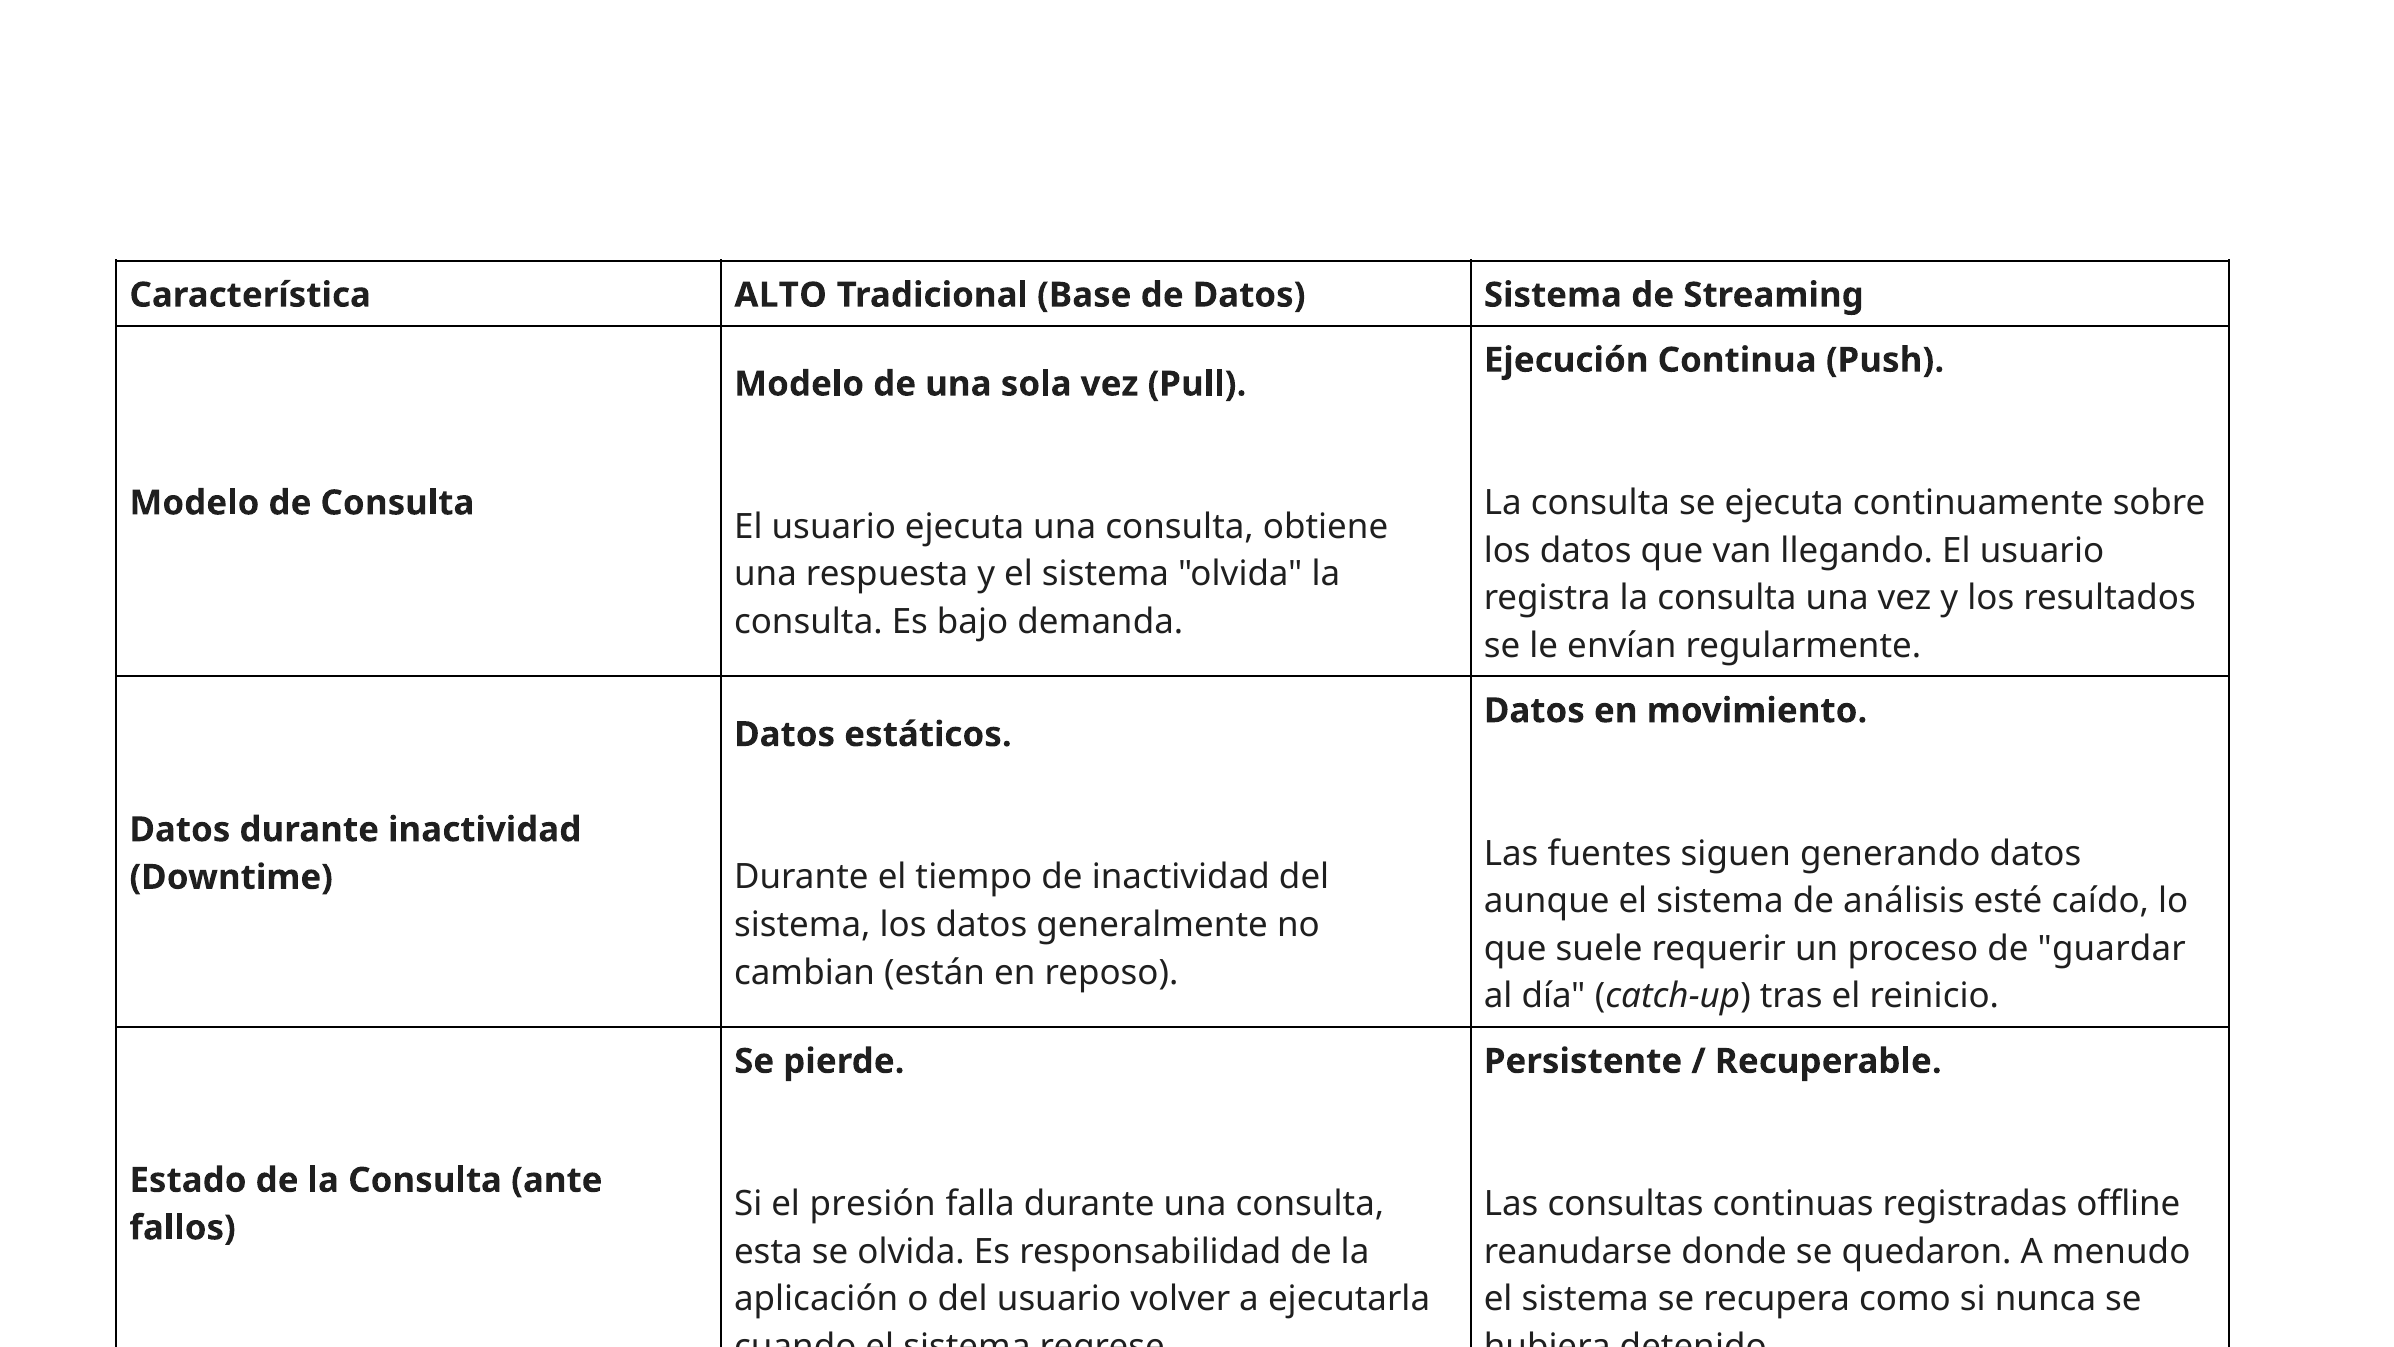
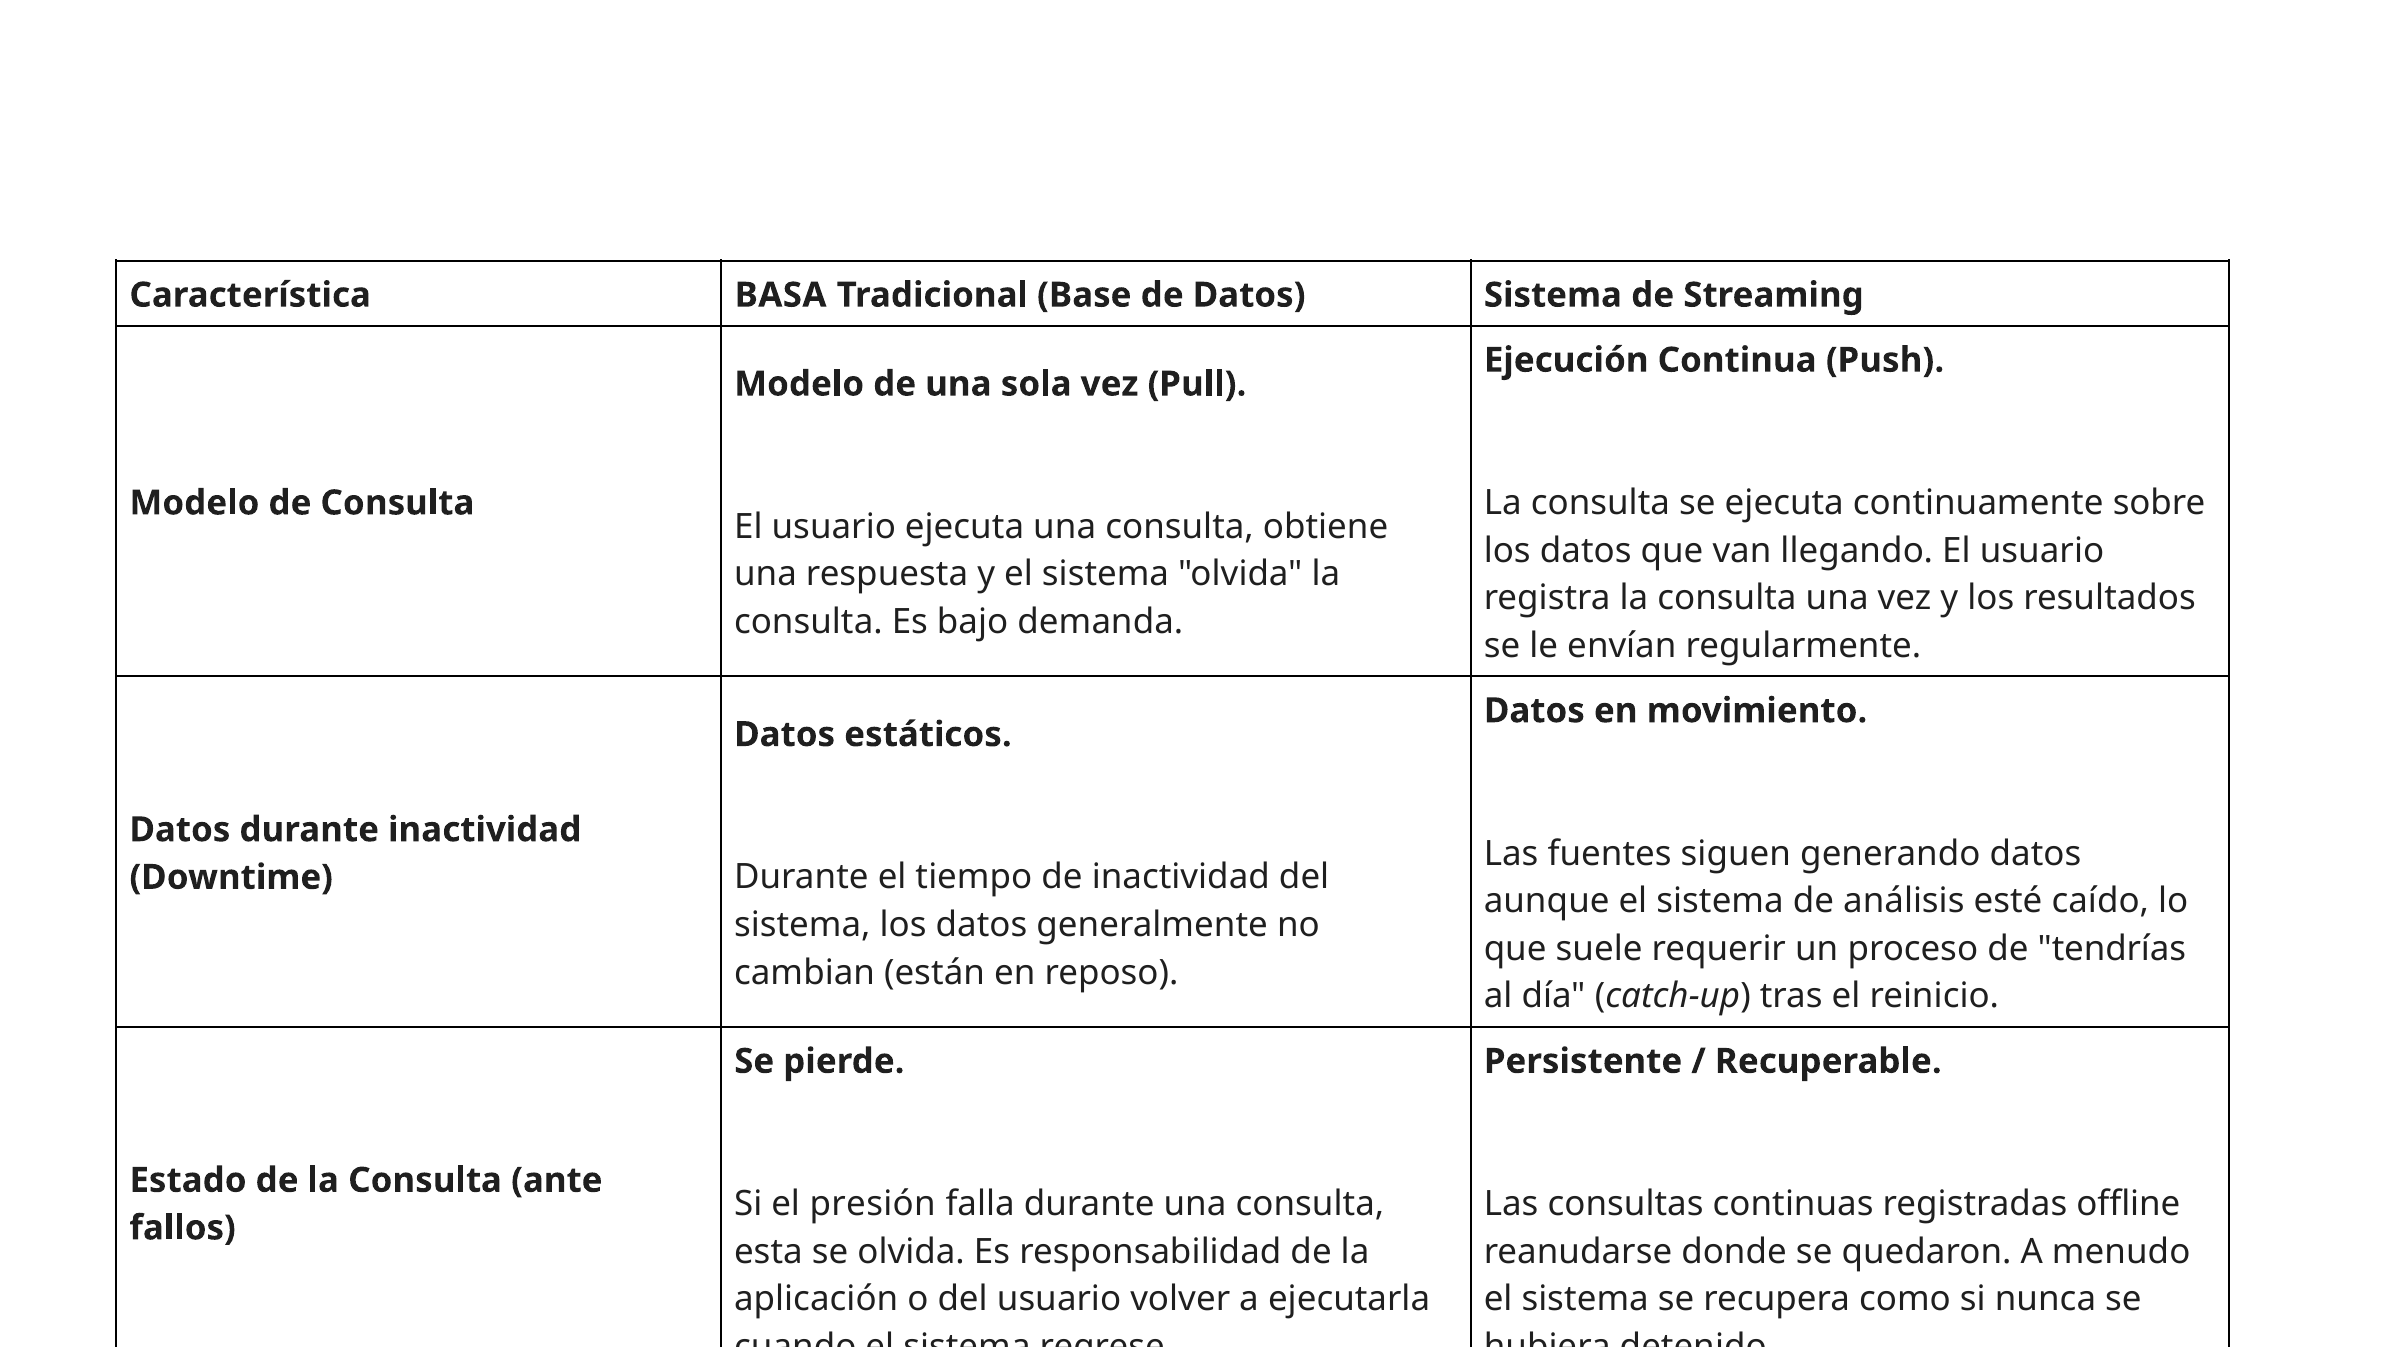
ALTO: ALTO -> BASA (781, 295)
guardar: guardar -> tendrías (2112, 948)
